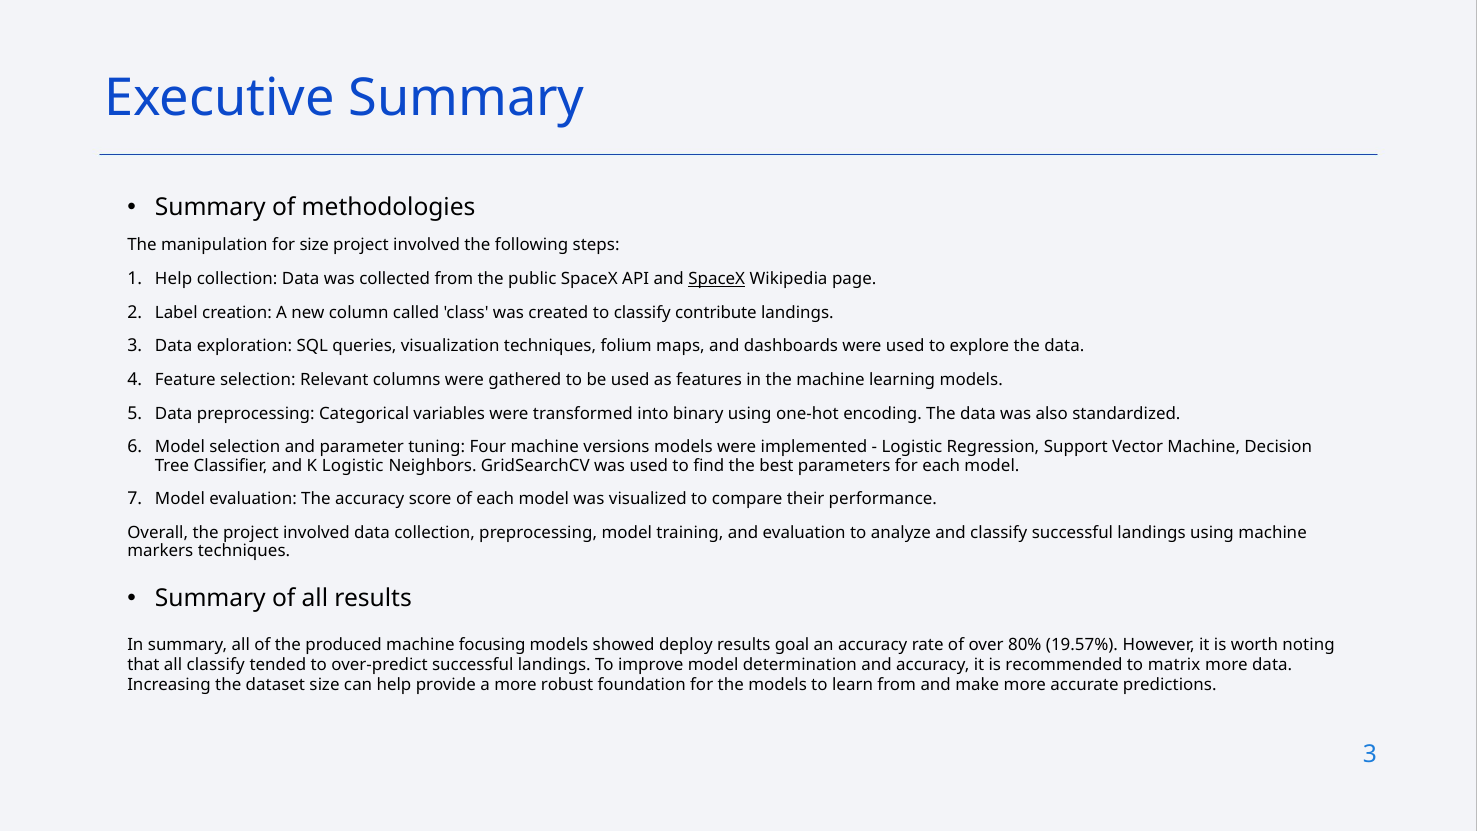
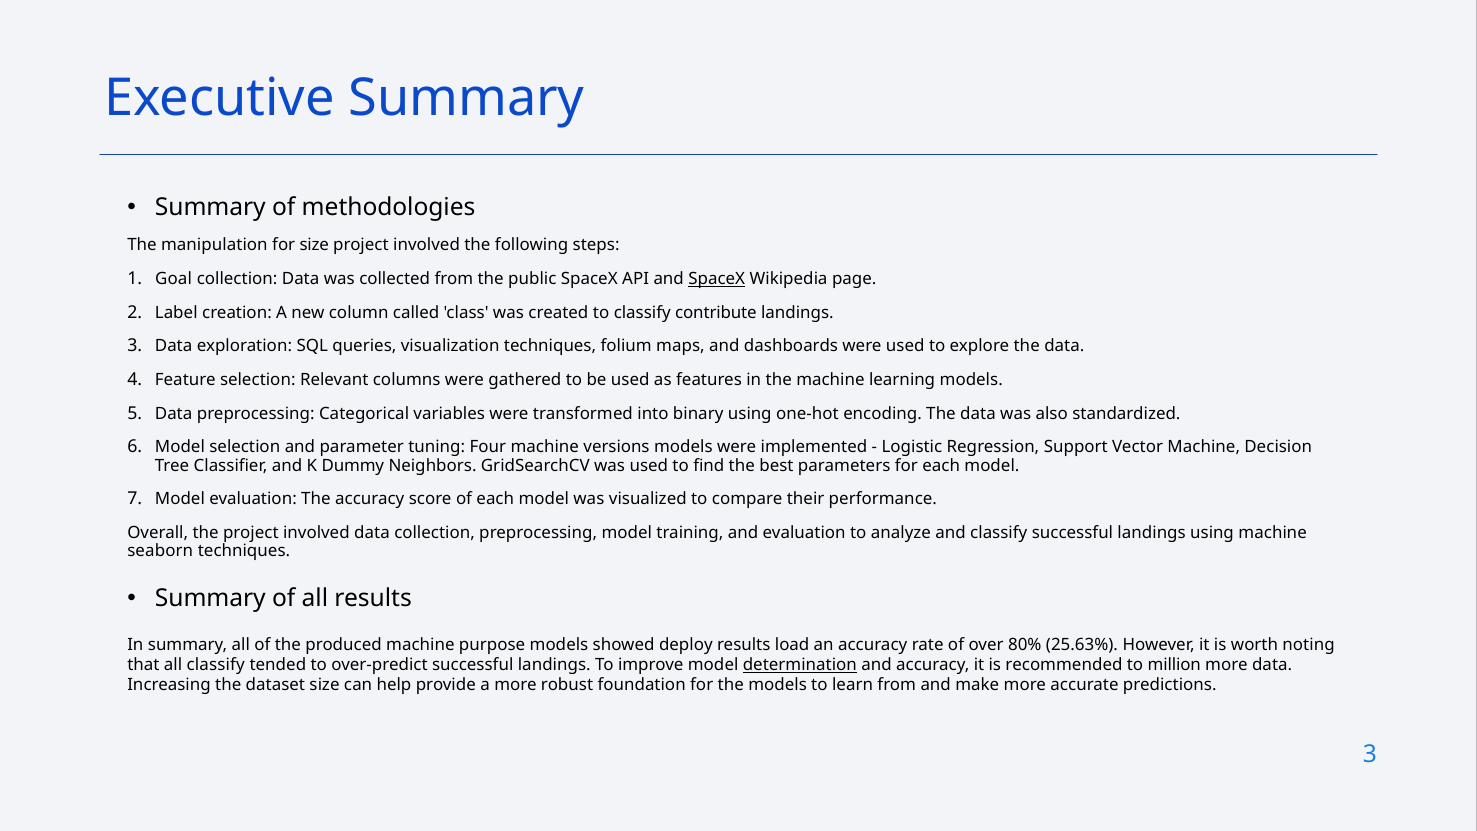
Help: Help -> Goal (174, 279)
K Logistic: Logistic -> Dummy (353, 466)
markers: markers -> seaborn (160, 551)
focusing: focusing -> purpose (492, 644)
goal: goal -> load (792, 644)
19.57%: 19.57% -> 25.63% (1082, 644)
determination underline: none -> present (800, 665)
matrix: matrix -> million (1174, 665)
